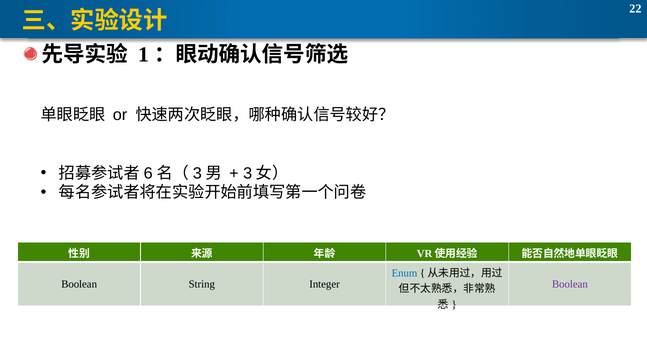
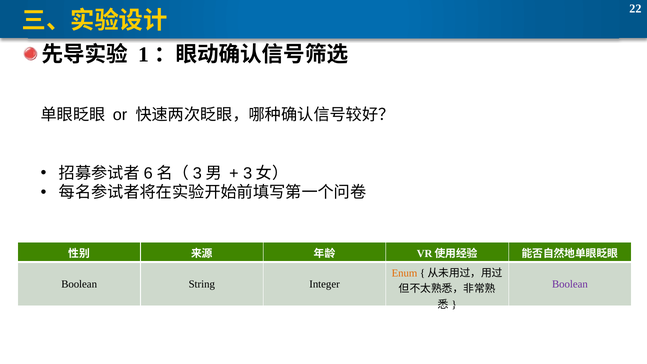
Enum colour: blue -> orange (404, 273)
